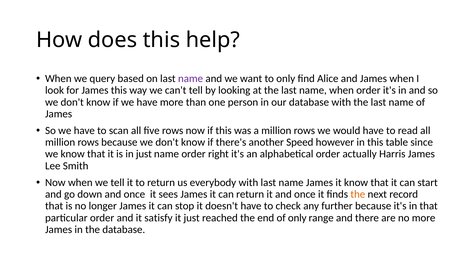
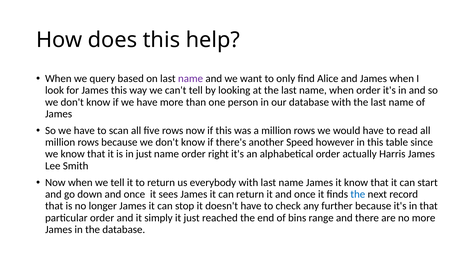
the colour: orange -> blue (358, 194)
satisfy: satisfy -> simply (159, 218)
of only: only -> bins (297, 218)
